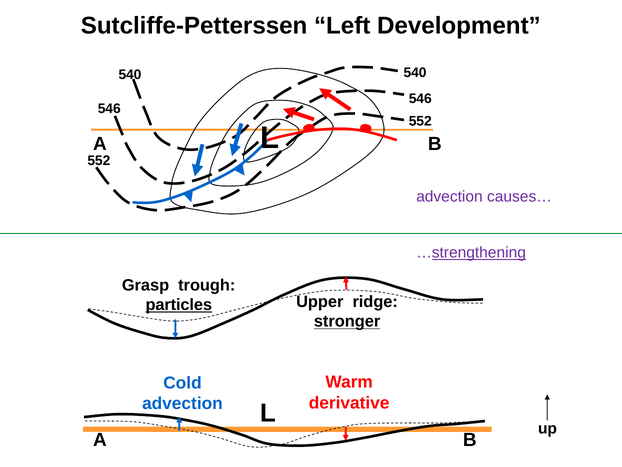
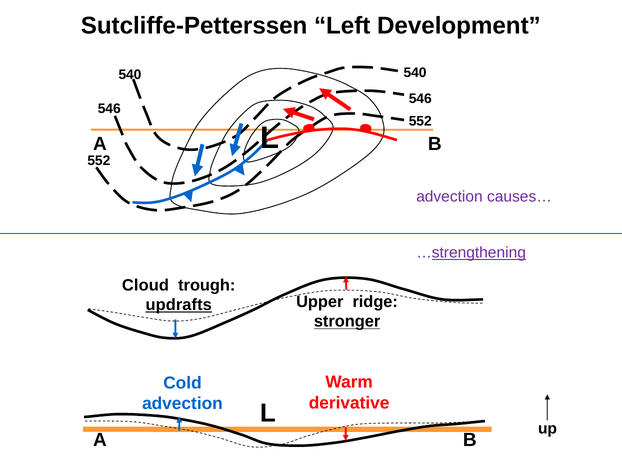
Grasp: Grasp -> Cloud (145, 285)
particles: particles -> updrafts (179, 305)
